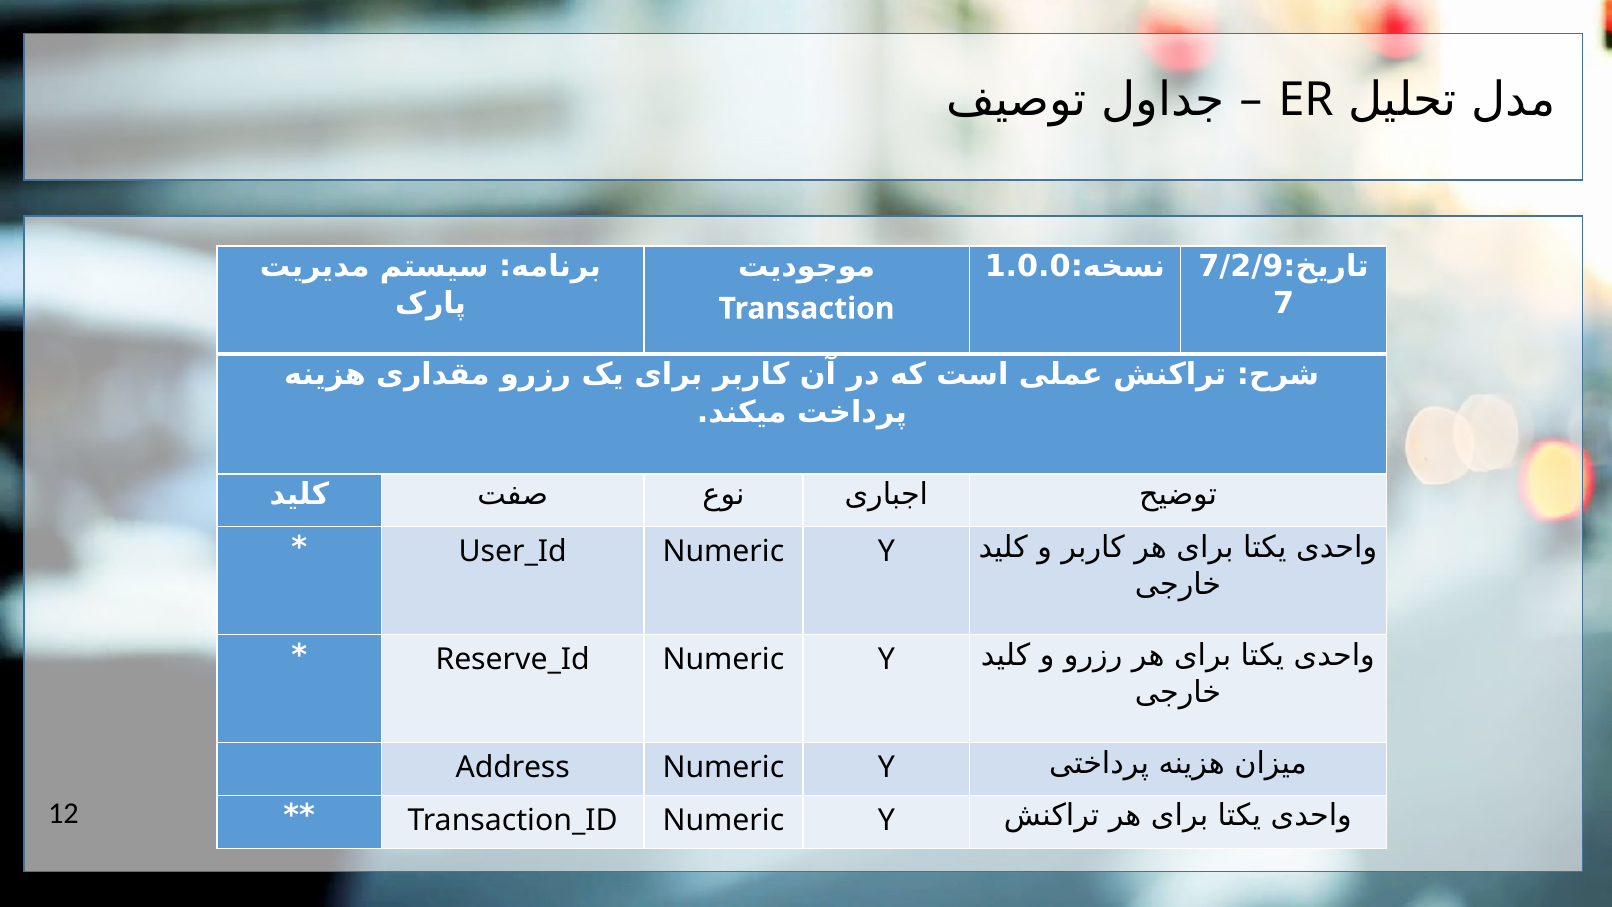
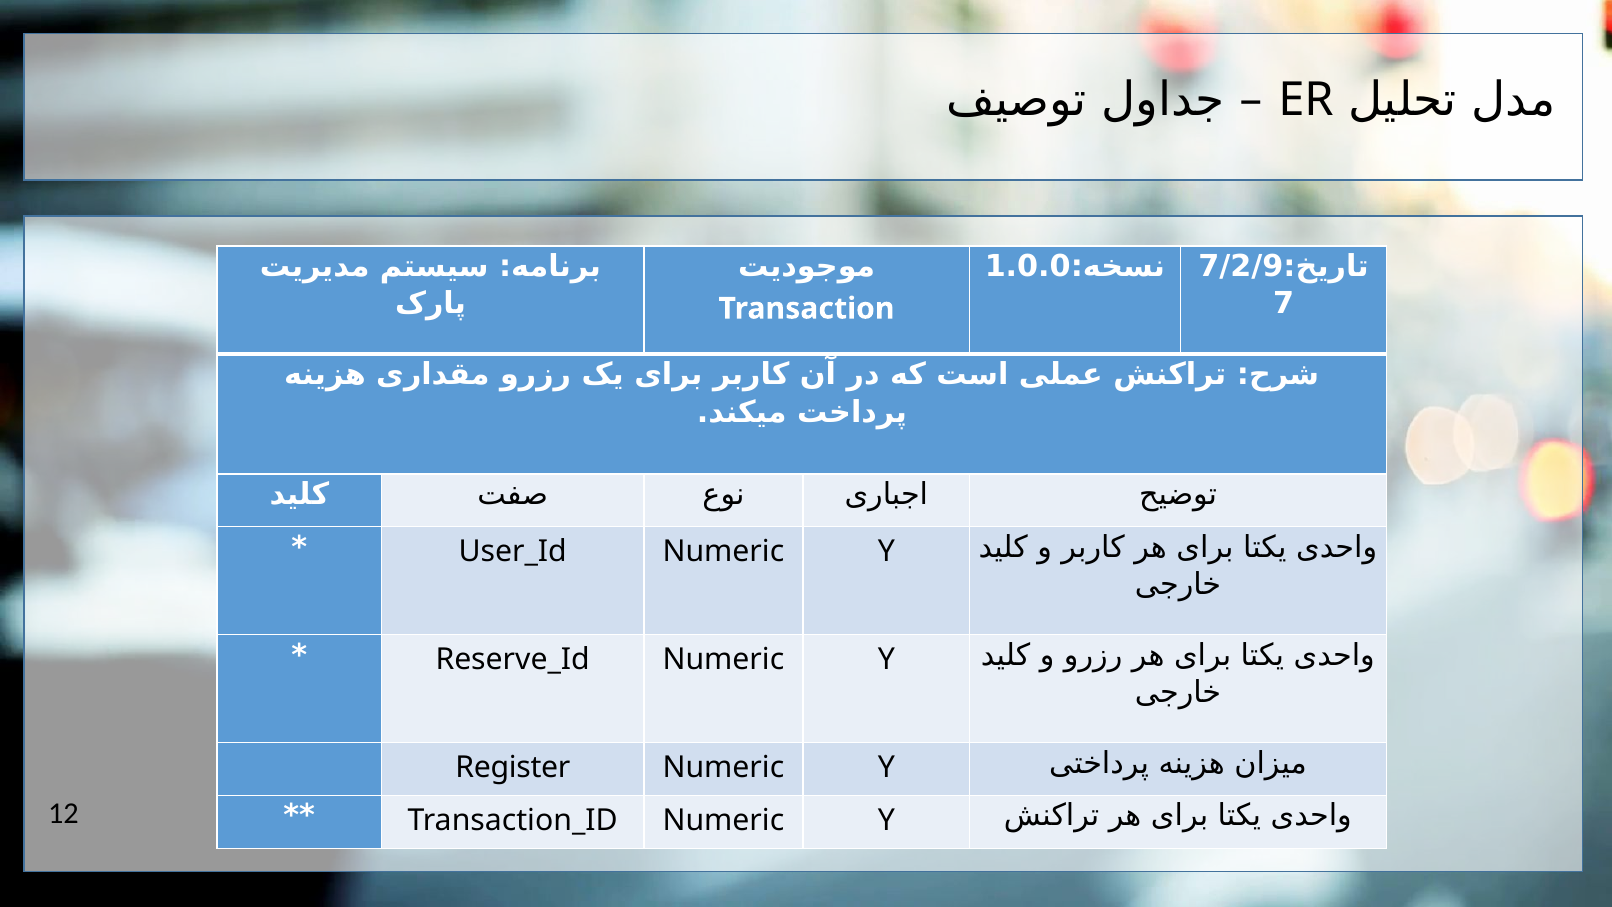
Address: Address -> Register (513, 767)
